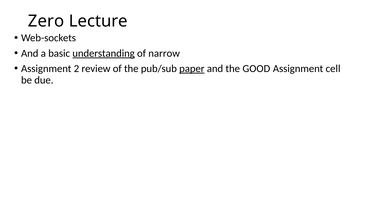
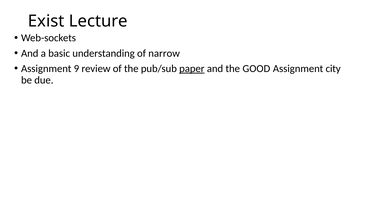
Zero: Zero -> Exist (46, 21)
understanding underline: present -> none (104, 53)
2: 2 -> 9 (76, 69)
cell: cell -> city (333, 69)
